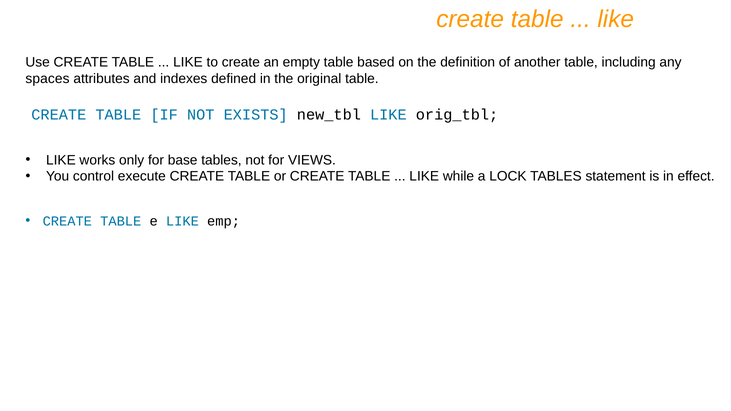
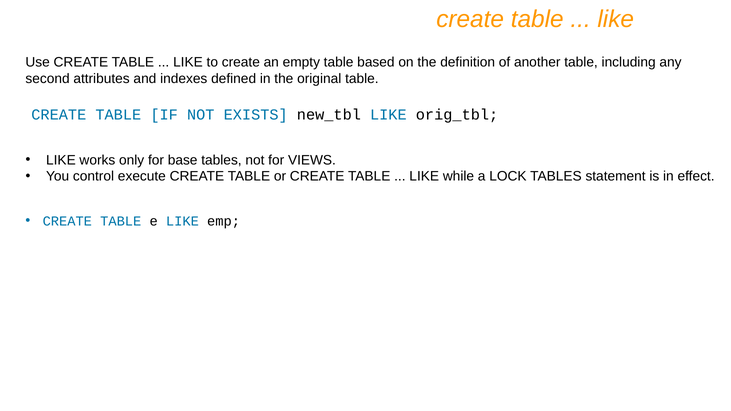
spaces: spaces -> second (48, 79)
